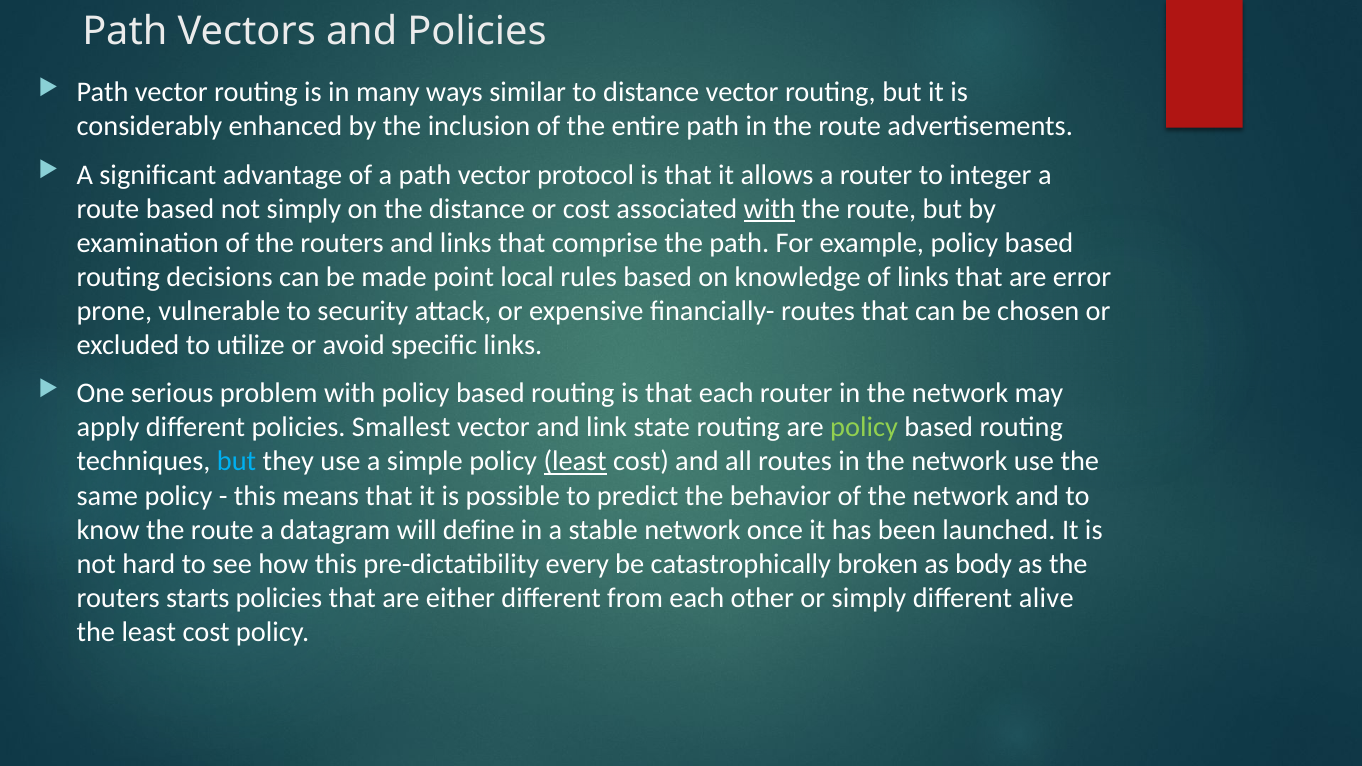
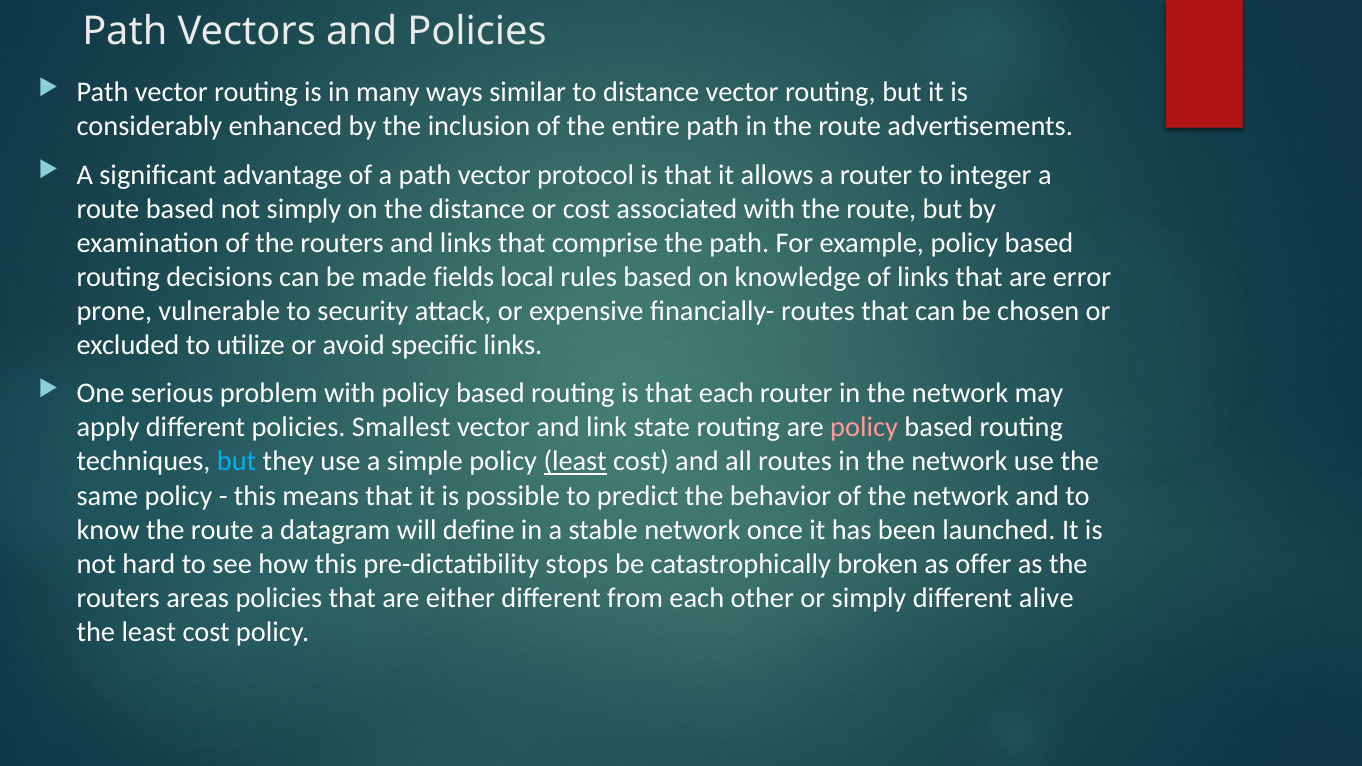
with underline: present -> none (769, 209)
point: point -> fields (464, 277)
policy colour: light green -> pink (864, 428)
every: every -> stops (577, 564)
body: body -> offer (983, 564)
starts: starts -> areas (198, 598)
